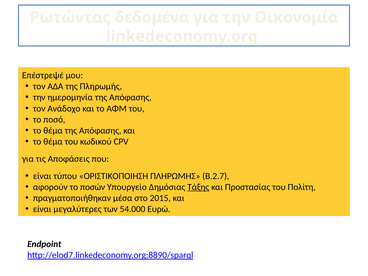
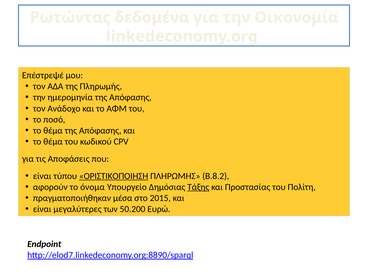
ΟΡΙΣΤΙΚΟΠΟΙΗΣΗ underline: none -> present (114, 176)
Β.2.7: Β.2.7 -> Β.8.2 (216, 176)
ποσών: ποσών -> όνομα (93, 187)
54.000: 54.000 -> 50.200 (133, 209)
